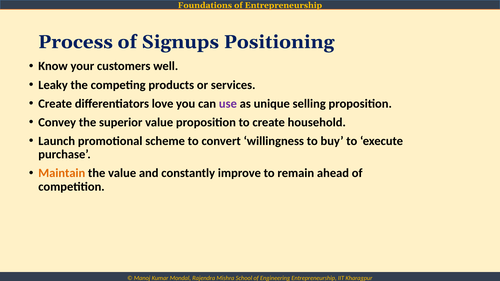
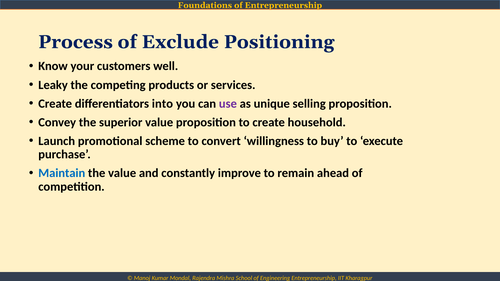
Signups: Signups -> Exclude (180, 42)
love: love -> into (162, 104)
Maintain colour: orange -> blue (62, 173)
